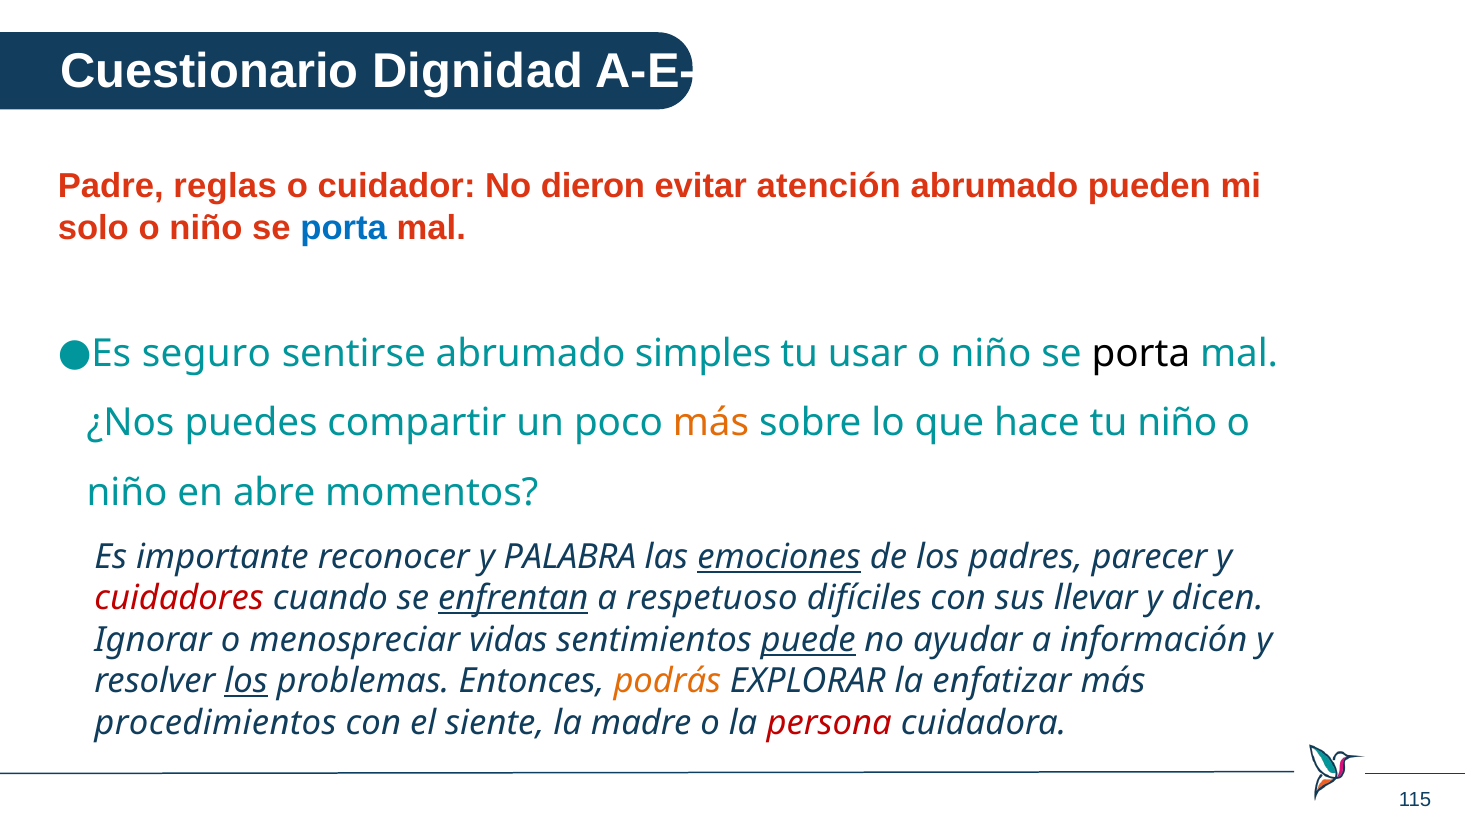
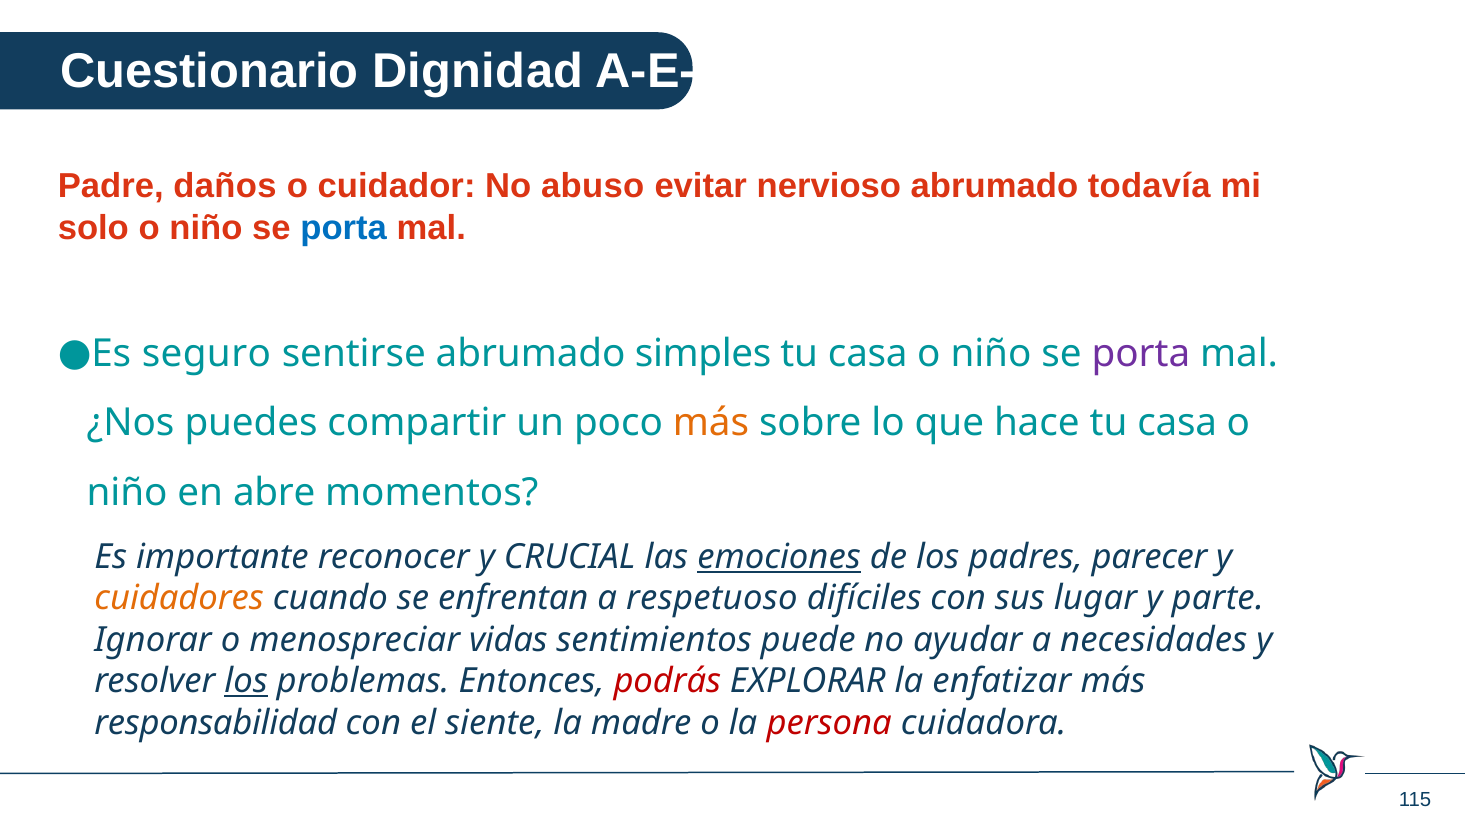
reglas: reglas -> daños (225, 186)
dieron: dieron -> abuso (593, 186)
atención: atención -> nervioso (829, 186)
pueden: pueden -> todavía (1149, 186)
usar: usar -> casa (868, 354)
porta colour: black -> purple (1141, 354)
hace tu niño: niño -> casa (1177, 423)
PALABRA: PALABRA -> CRUCIAL (570, 557)
cuidadores colour: red -> orange (179, 598)
enfrentan underline: present -> none (513, 598)
llevar: llevar -> lugar (1095, 598)
dicen: dicen -> parte (1218, 598)
puede underline: present -> none (808, 640)
información: información -> necesidades (1154, 640)
podrás colour: orange -> red (667, 681)
procedimientos: procedimientos -> responsabilidad (216, 723)
